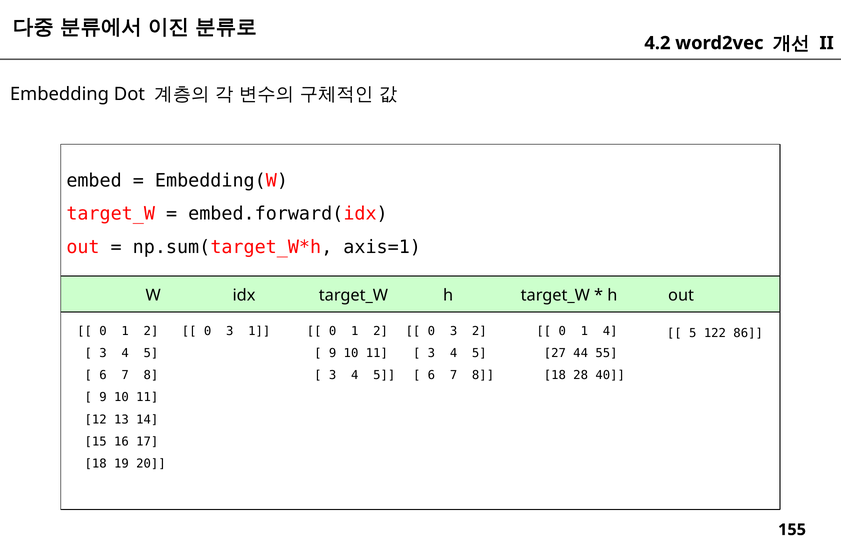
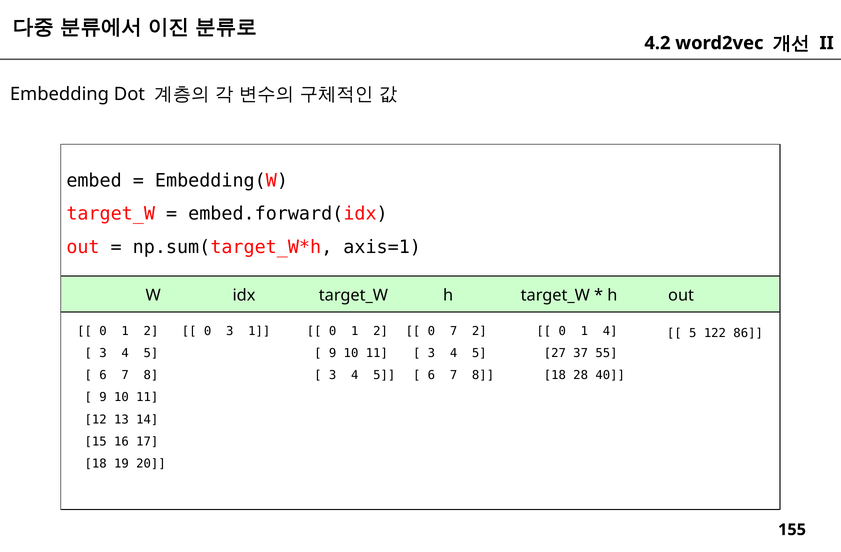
3: 3 -> 7 (454, 331)
44: 44 -> 37 (581, 354)
